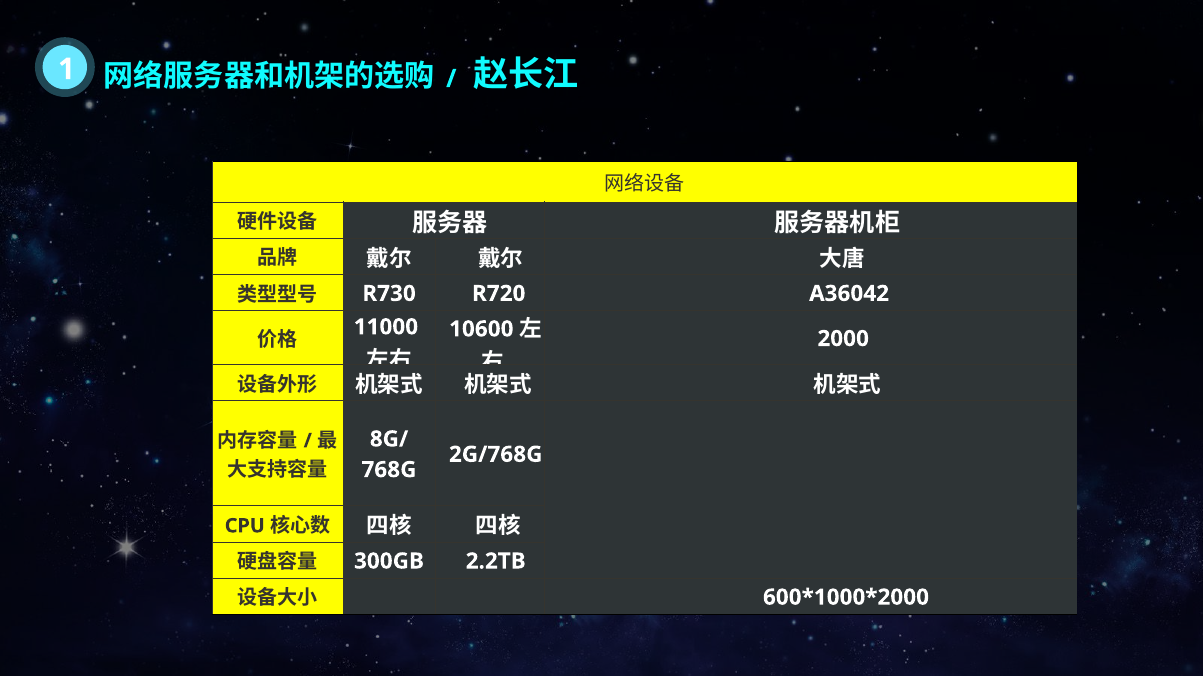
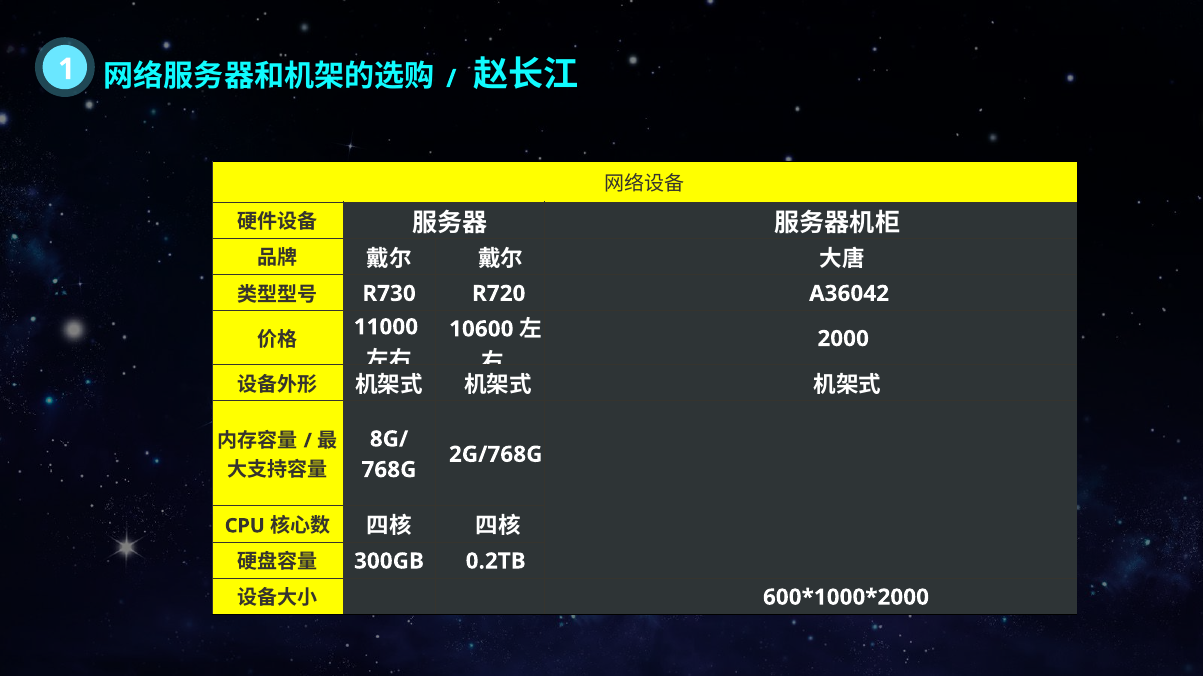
2.2TB: 2.2TB -> 0.2TB (496, 562)
